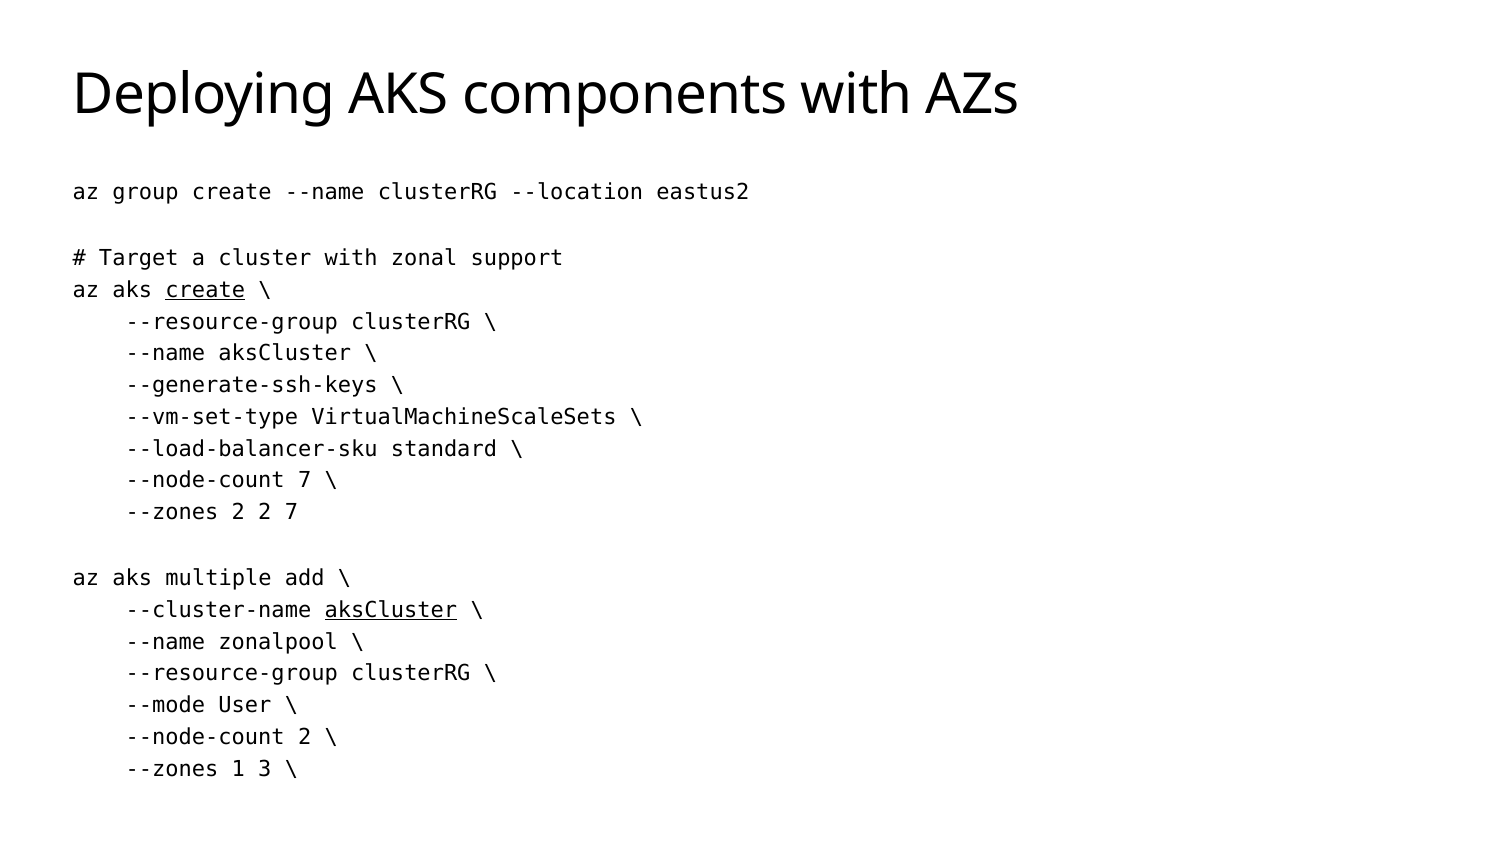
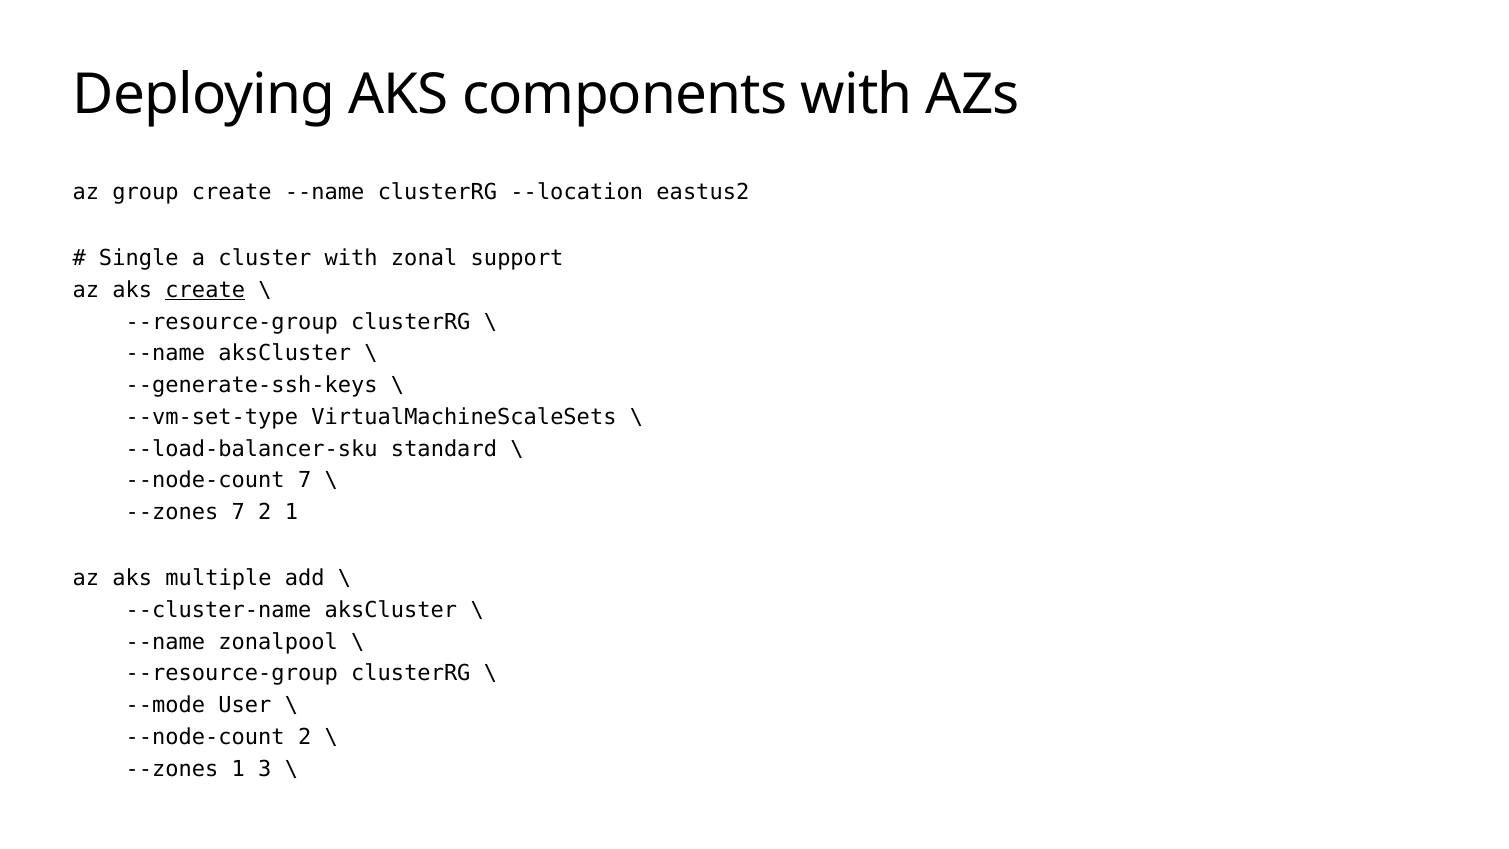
Target: Target -> Single (139, 258)
--zones 2: 2 -> 7 (238, 512)
2 7: 7 -> 1 (291, 512)
aksCluster underline: present -> none (391, 610)
